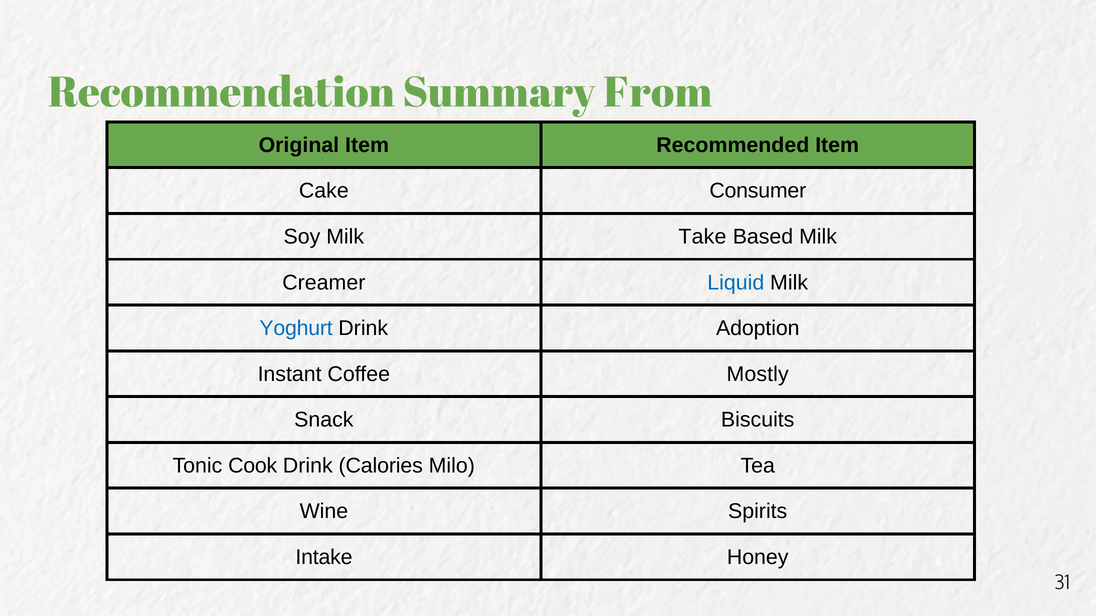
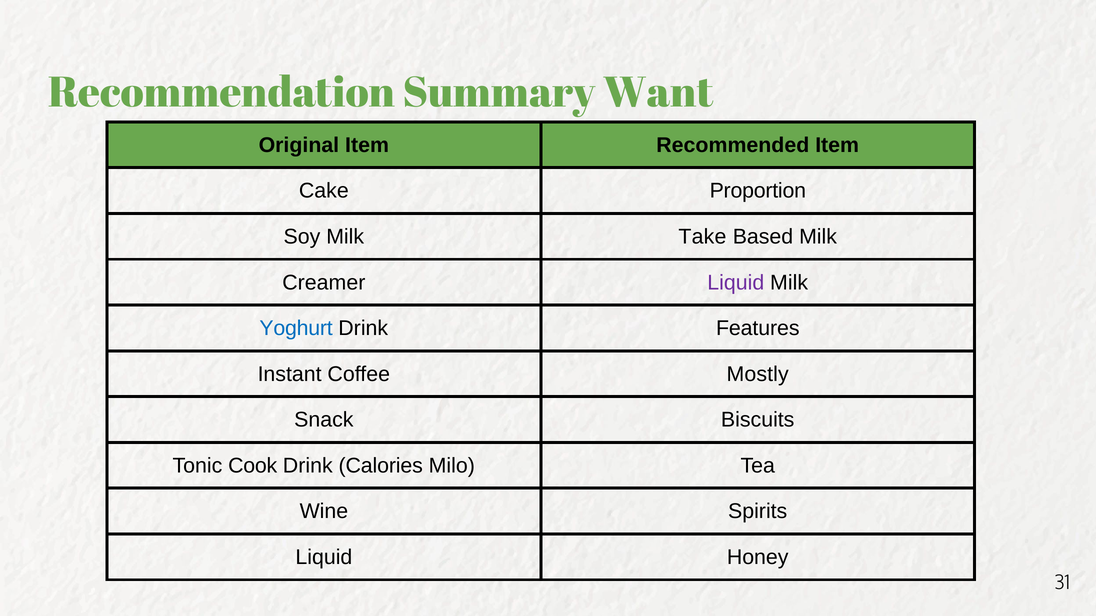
From: From -> Want (658, 93)
Consumer: Consumer -> Proportion (758, 191)
Liquid colour: blue -> purple (736, 283)
Adoption: Adoption -> Features (758, 329)
Intake: Intake -> Liquid (324, 558)
